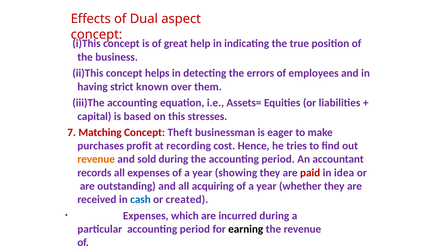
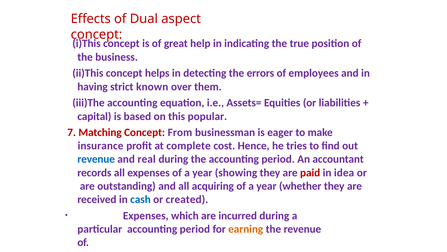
stresses: stresses -> popular (207, 116)
Theft: Theft -> From (180, 132)
purchases: purchases -> insurance (101, 145)
recording: recording -> complete (189, 145)
revenue colour: orange -> blue (96, 159)
sold: sold -> real (147, 159)
earning colour: black -> orange (246, 229)
